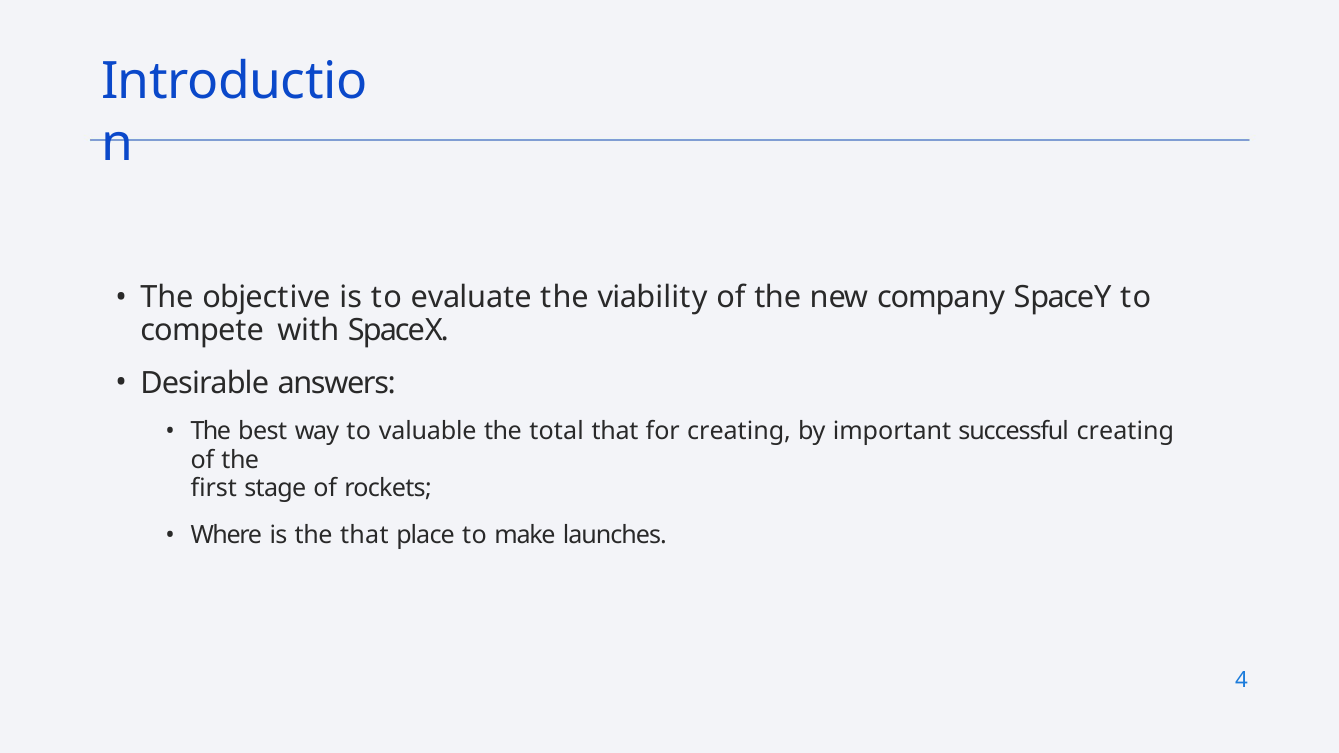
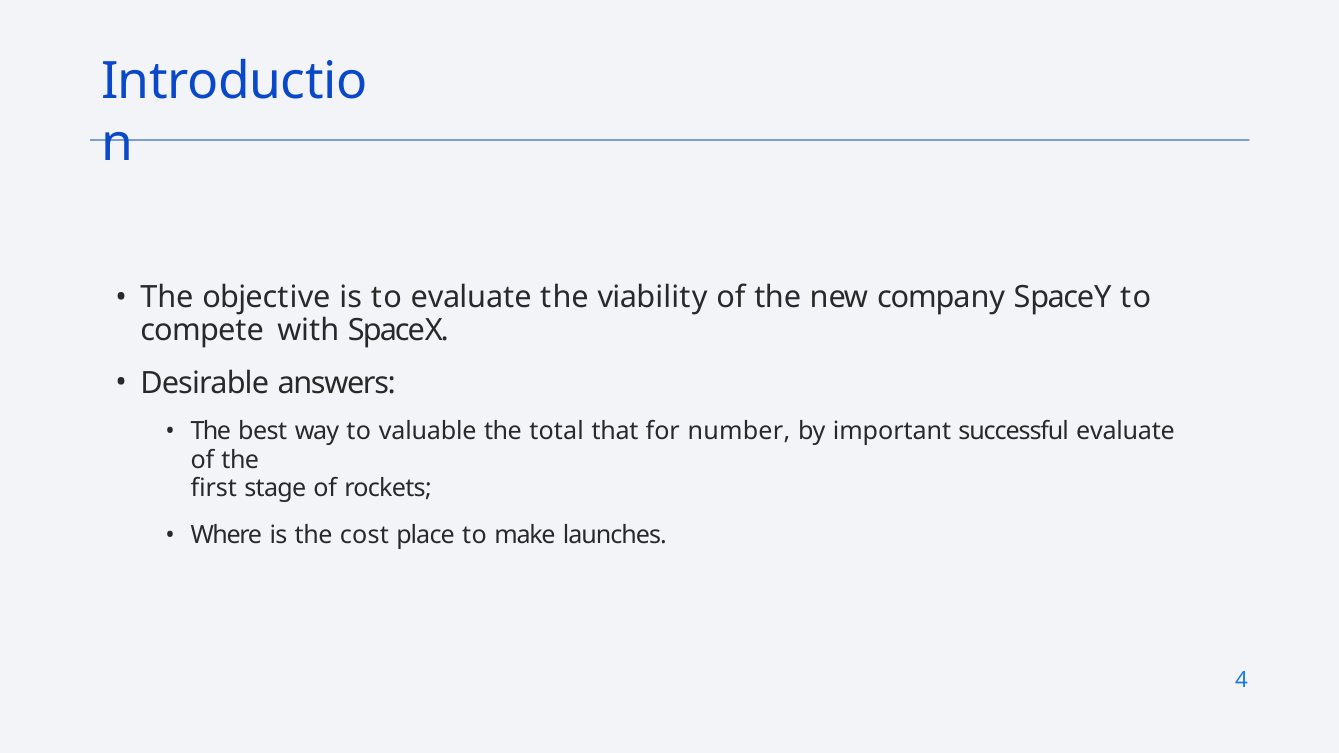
for creating: creating -> number (739, 431)
successful creating: creating -> evaluate (1125, 431)
the that: that -> cost (364, 535)
